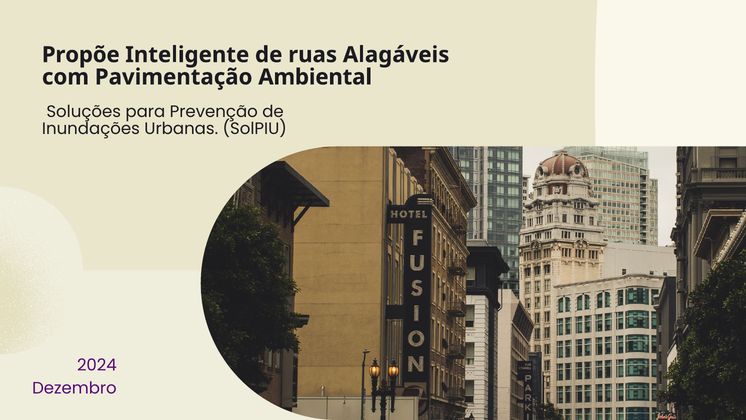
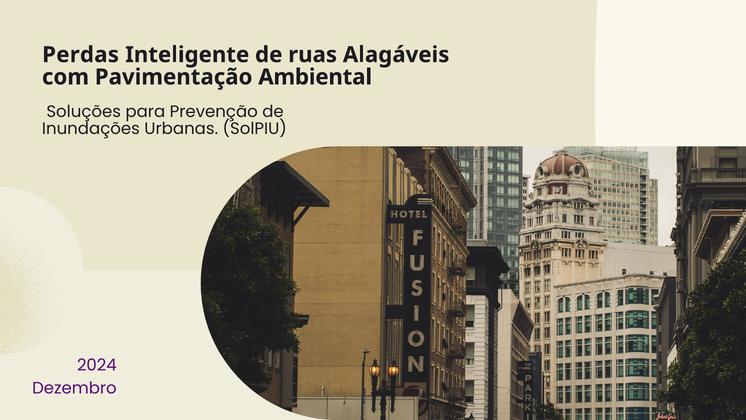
Propõe: Propõe -> Perdas (81, 55)
